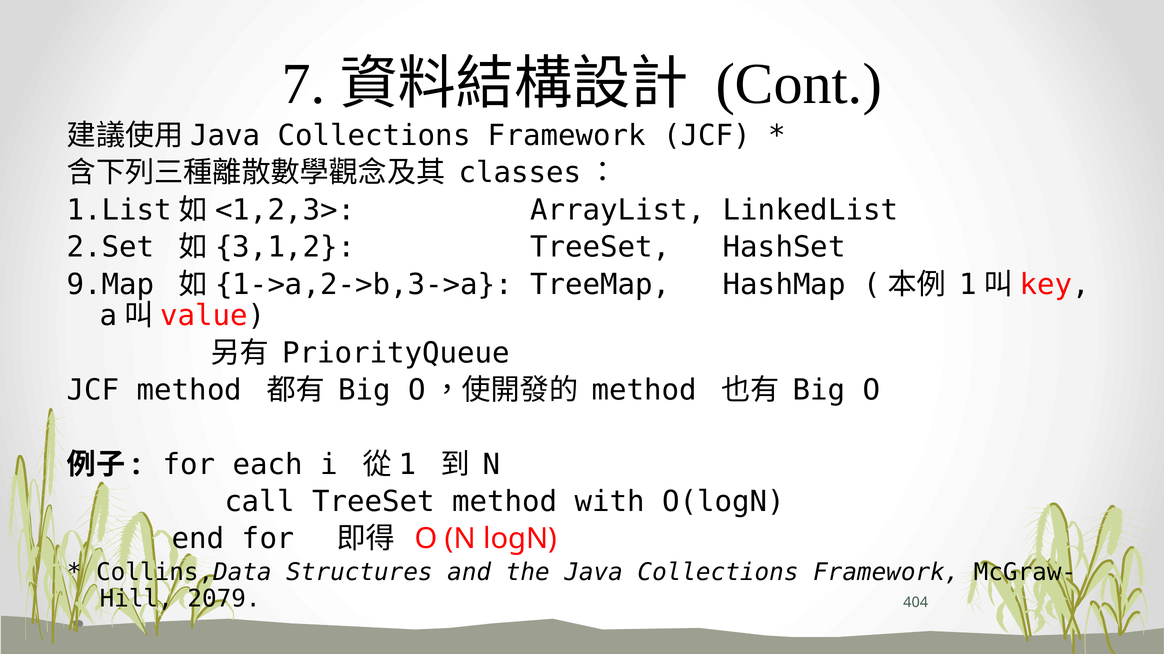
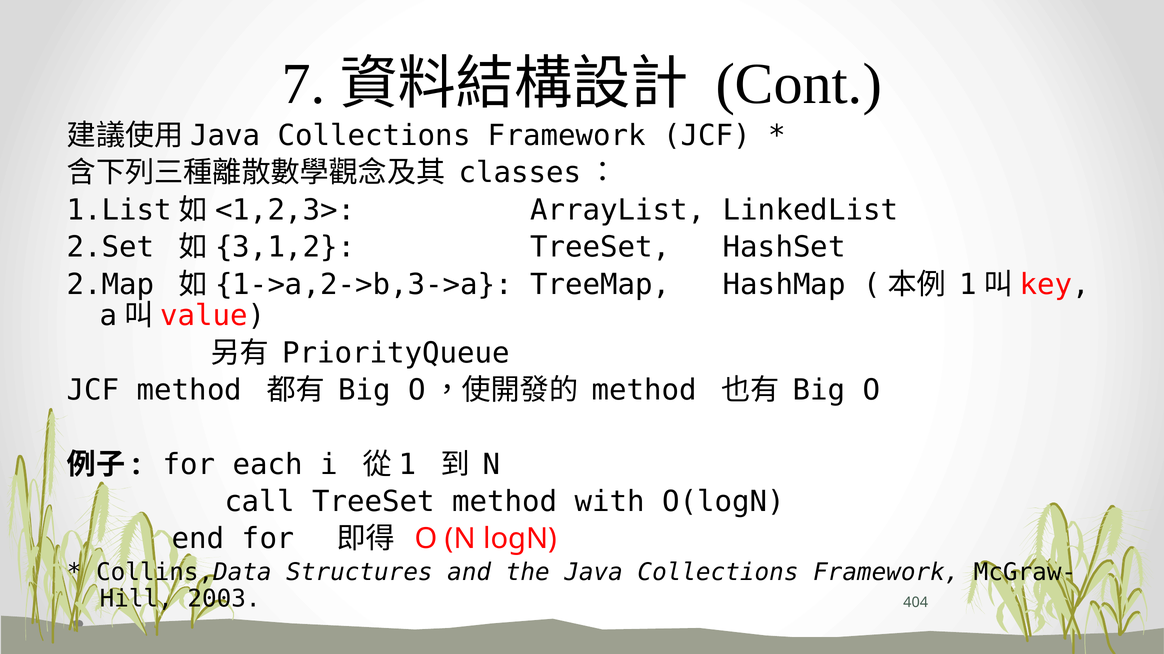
9.Map: 9.Map -> 2.Map (111, 285)
2079: 2079 -> 2003 (224, 599)
